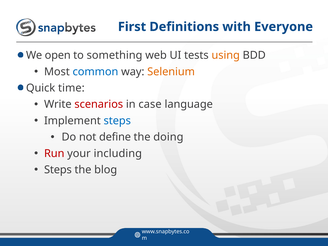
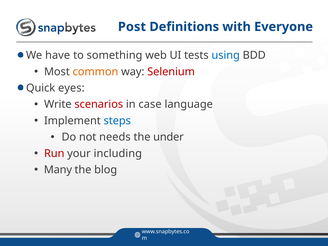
First: First -> Post (132, 27)
open: open -> have (58, 55)
using colour: orange -> blue (226, 55)
common colour: blue -> orange (95, 72)
Selenium colour: orange -> red (171, 72)
time: time -> eyes (71, 88)
define: define -> needs (115, 137)
doing: doing -> under (168, 137)
Steps: Steps -> Many (58, 170)
